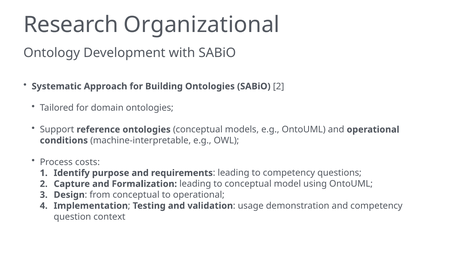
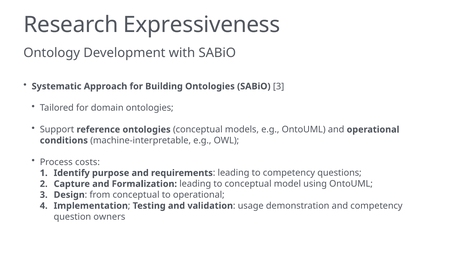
Organizational: Organizational -> Expressiveness (202, 25)
SABiO 2: 2 -> 3 (279, 86)
context: context -> owners (109, 217)
